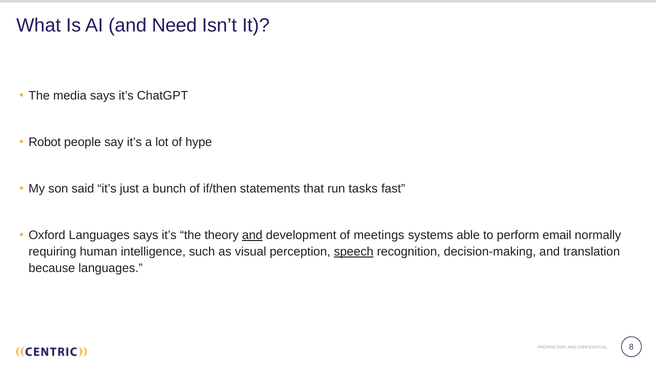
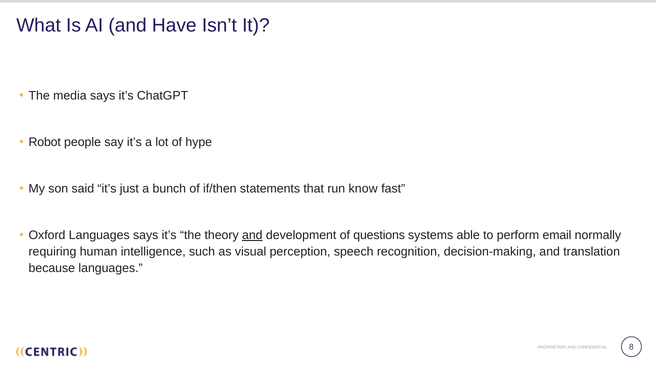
Need: Need -> Have (174, 26)
tasks: tasks -> know (363, 189)
meetings: meetings -> questions (379, 235)
speech underline: present -> none (354, 252)
